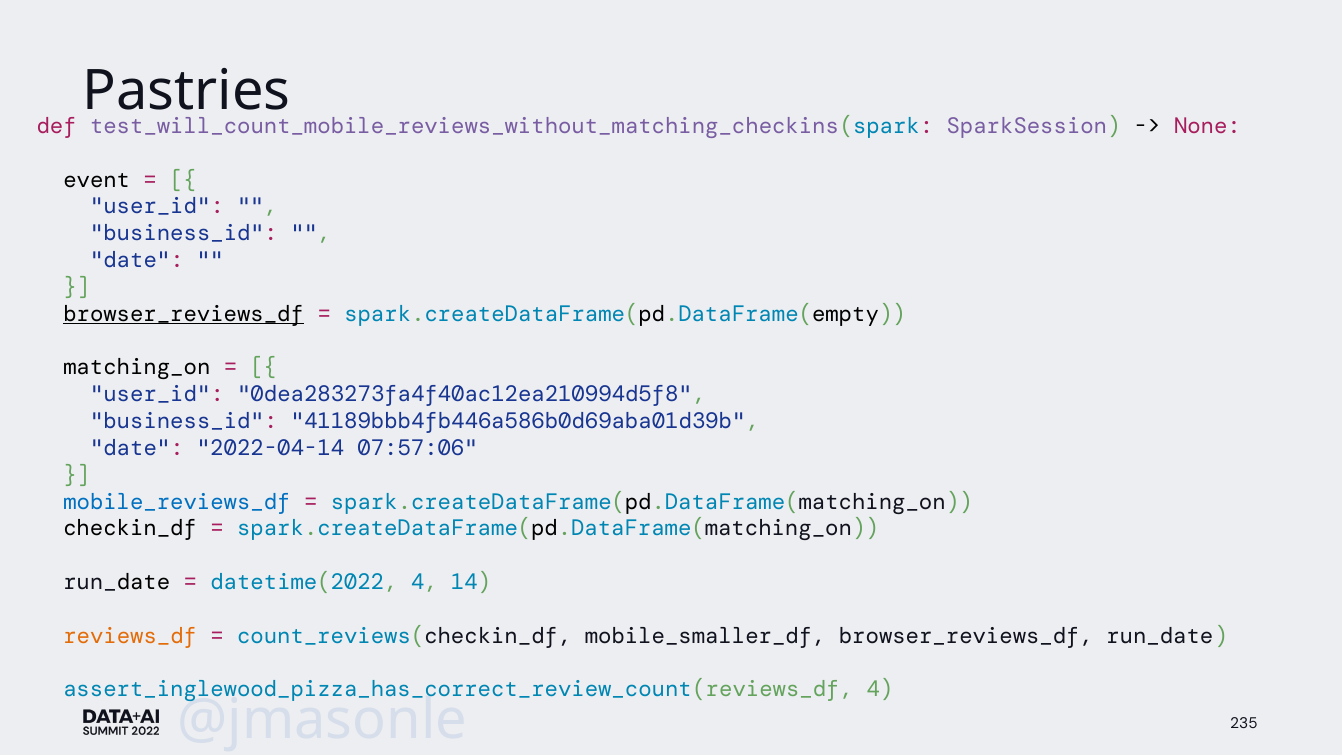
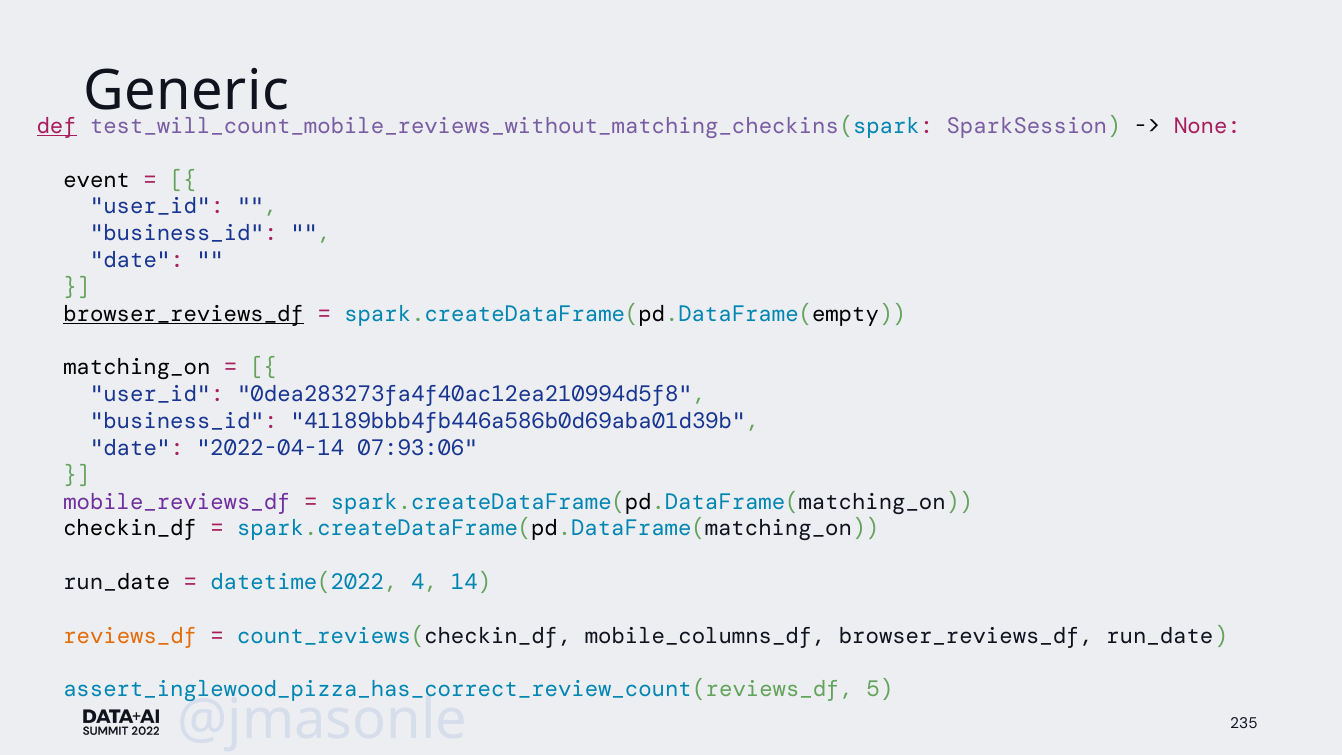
Pastries: Pastries -> Generic (186, 91)
def underline: none -> present (57, 126)
07:57:06: 07:57:06 -> 07:93:06 (418, 448)
mobile_reviews_df colour: blue -> purple (177, 502)
mobile_smaller_df: mobile_smaller_df -> mobile_columns_df (705, 636)
assert_inglewood_pizza_has_correct_review_count(reviews_df 4: 4 -> 5 (880, 690)
